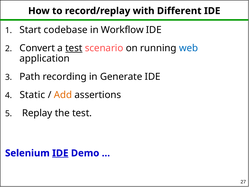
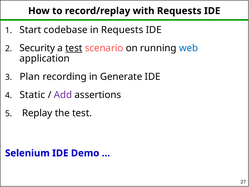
with Different: Different -> Requests (179, 11)
in Workflow: Workflow -> Requests (122, 30)
Convert: Convert -> Security (37, 48)
Path: Path -> Plan (30, 77)
Add colour: orange -> purple (63, 95)
IDE underline: present -> none (60, 153)
